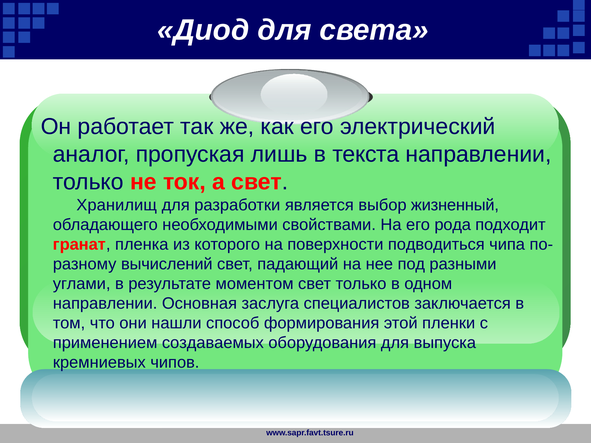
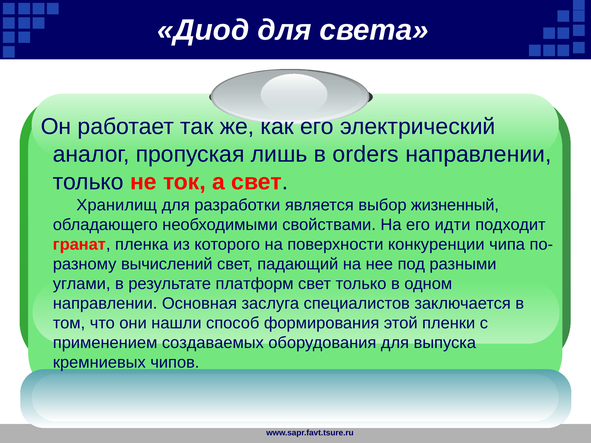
текста: текста -> orders (366, 154)
рода: рода -> идти (453, 225)
подводиться: подводиться -> конкуренции (436, 244)
моментом: моментом -> платформ (255, 284)
